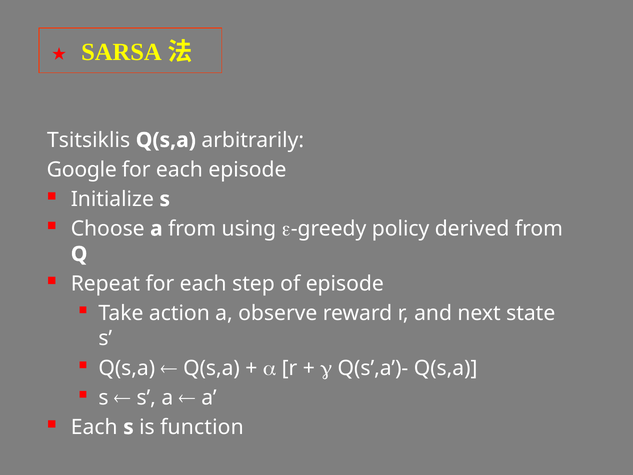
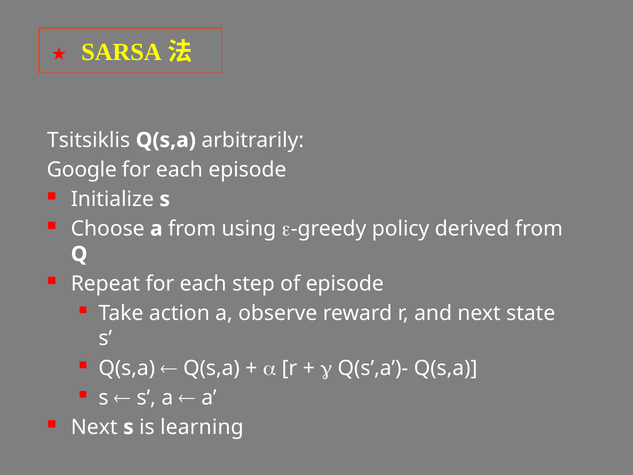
Each: Each -> Next (94, 427)
function: function -> learning (202, 427)
